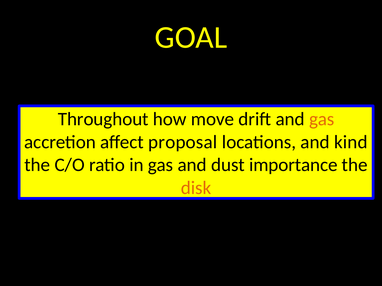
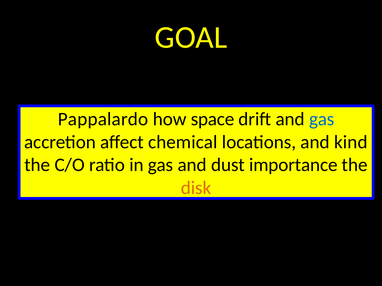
Throughout: Throughout -> Pappalardo (103, 119)
move: move -> space (213, 119)
gas colour: orange -> blue (322, 119)
proposal: proposal -> chemical (183, 142)
